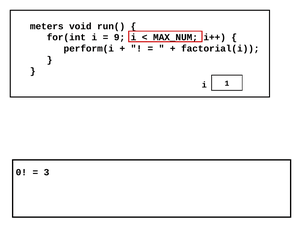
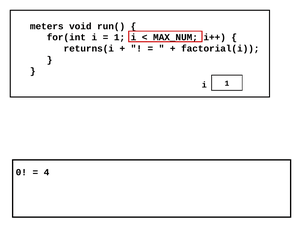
9: 9 -> 1 (120, 37)
perform(i: perform(i -> returns(i (89, 49)
3: 3 -> 4 (47, 172)
